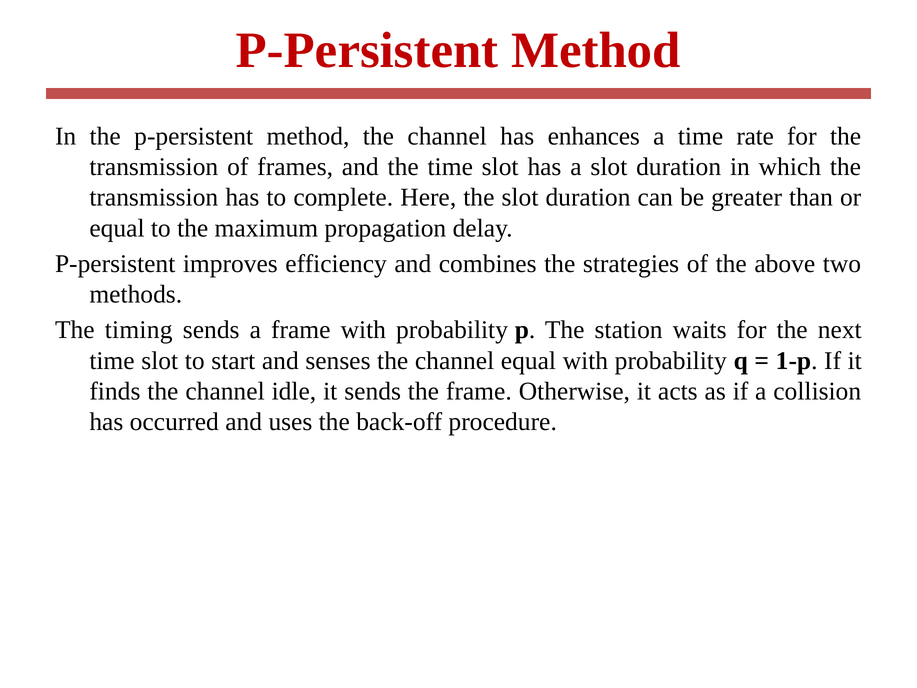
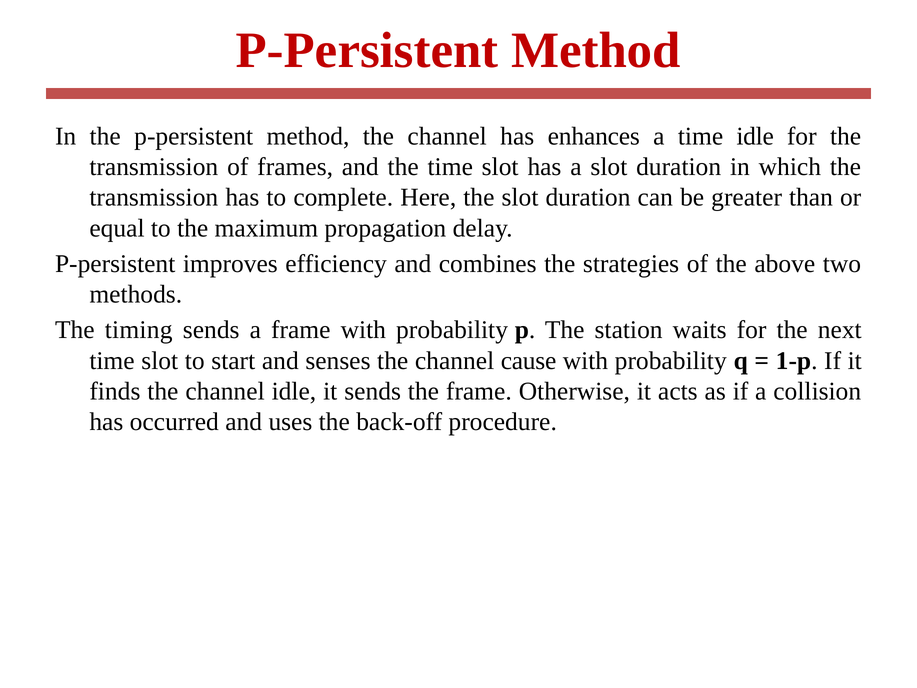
time rate: rate -> idle (755, 136)
channel equal: equal -> cause (529, 361)
